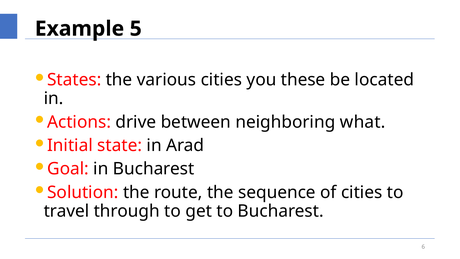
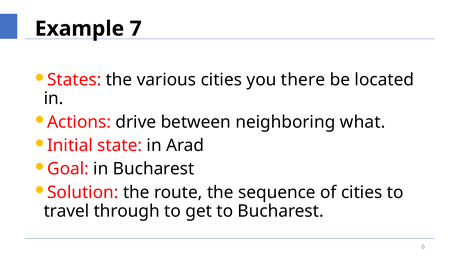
5: 5 -> 7 (136, 29)
these: these -> there (303, 80)
